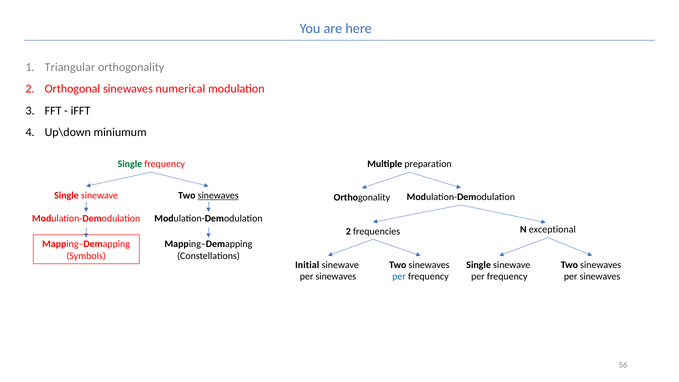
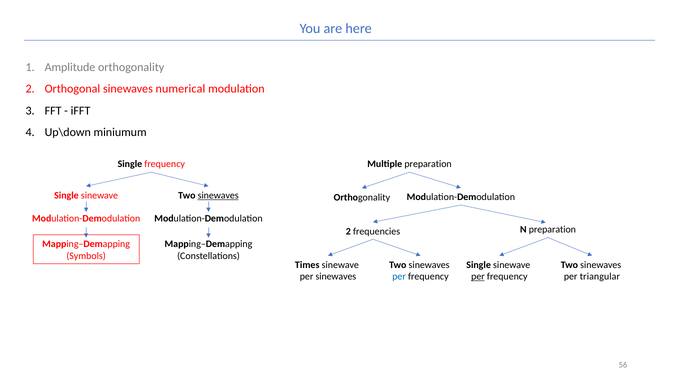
Triangular: Triangular -> Amplitude (70, 67)
Single colour: green -> black (130, 164)
N exceptional: exceptional -> preparation (552, 230)
Initial: Initial -> Times (307, 265)
per underline: none -> present (478, 277)
sinewaves: sinewaves -> triangular (600, 277)
